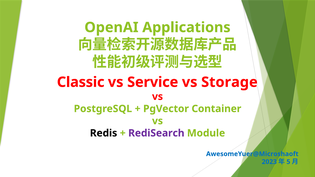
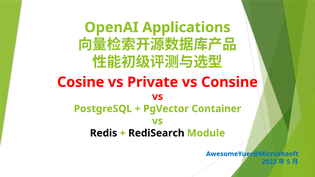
Classic: Classic -> Cosine (81, 82)
Service: Service -> Private (153, 82)
Storage: Storage -> Consine (229, 82)
RediSearch colour: purple -> black (156, 133)
